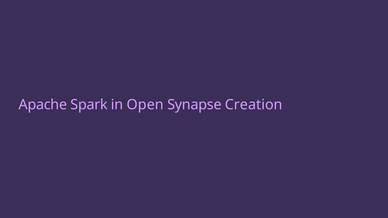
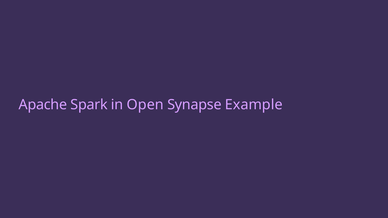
Creation: Creation -> Example (254, 105)
